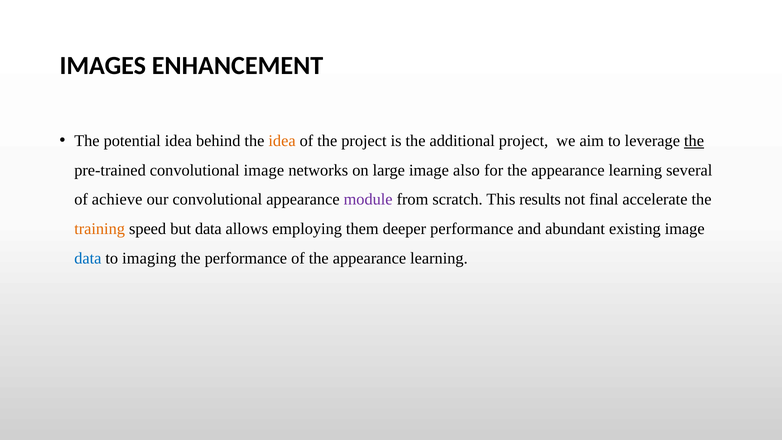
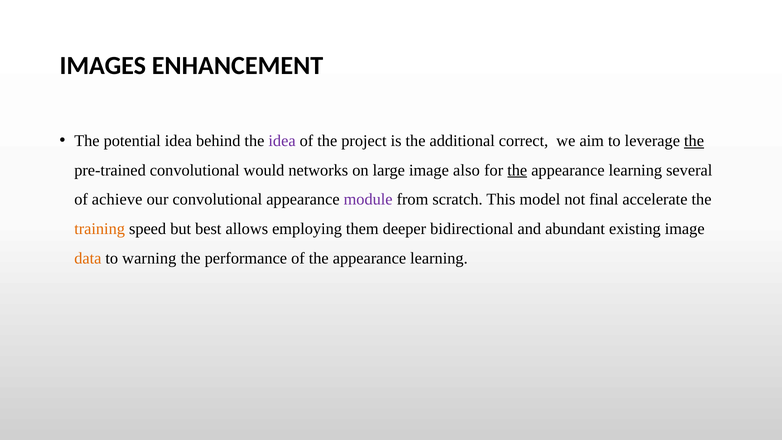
idea colour: orange -> purple (282, 141)
additional project: project -> correct (524, 141)
convolutional image: image -> would (264, 170)
the underline: none -> present (517, 170)
results: results -> model (540, 200)
but data: data -> best (208, 229)
deeper performance: performance -> bidirectional (472, 229)
data colour: blue -> orange (88, 258)
imaging: imaging -> warning (149, 258)
